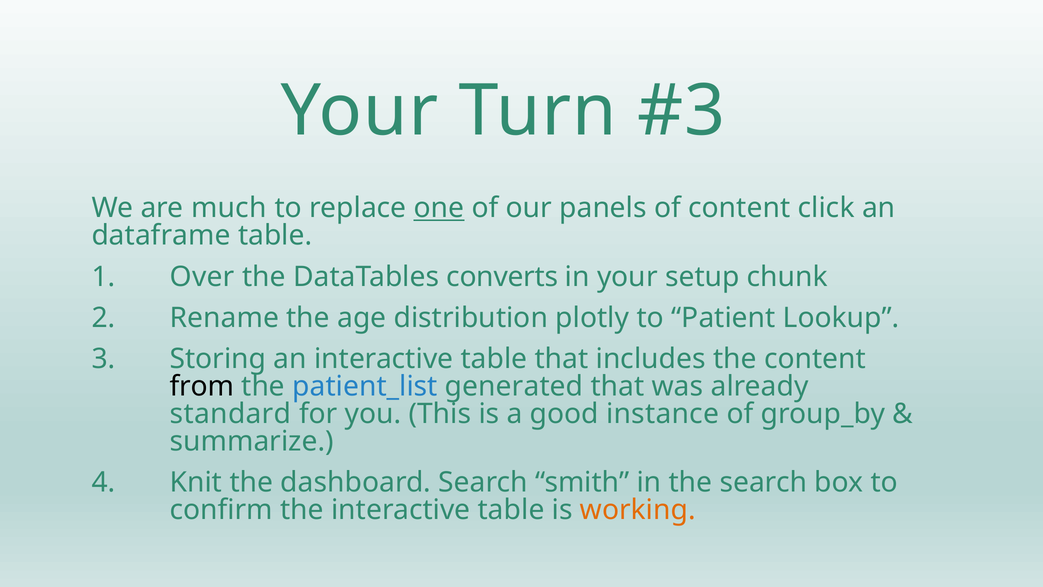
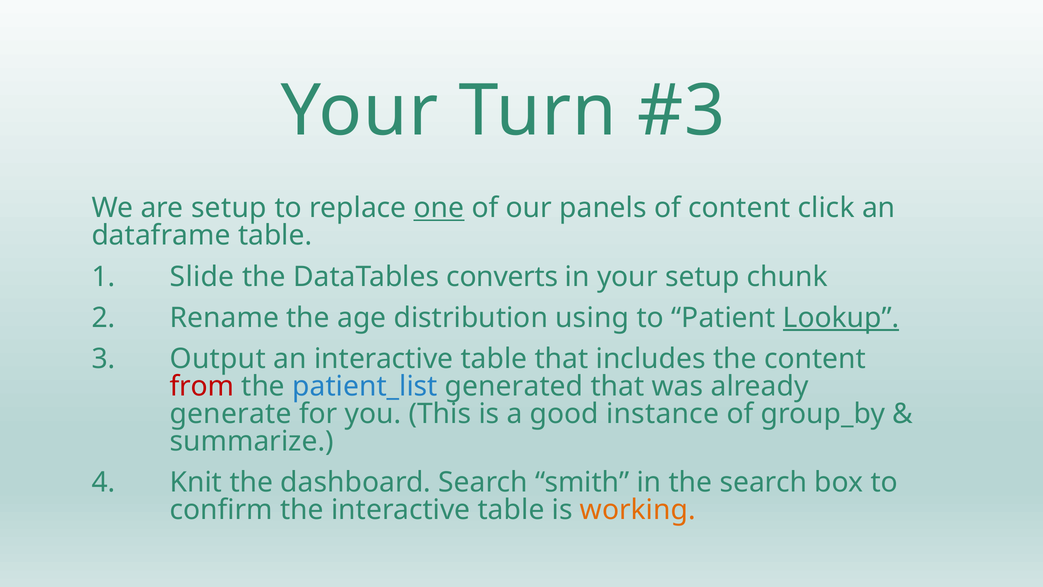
are much: much -> setup (229, 208)
Over: Over -> Slide (202, 277)
plotly: plotly -> using (592, 318)
Lookup underline: none -> present (841, 318)
Storing: Storing -> Output (218, 359)
from colour: black -> red (202, 386)
standard: standard -> generate (231, 414)
